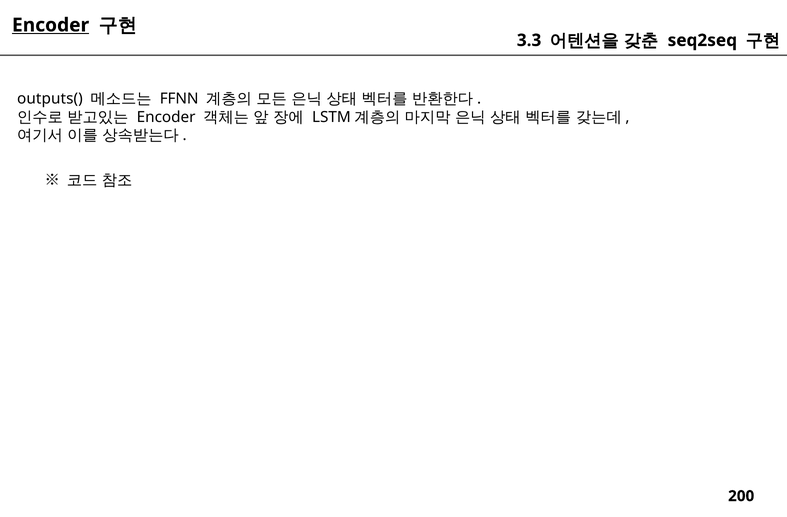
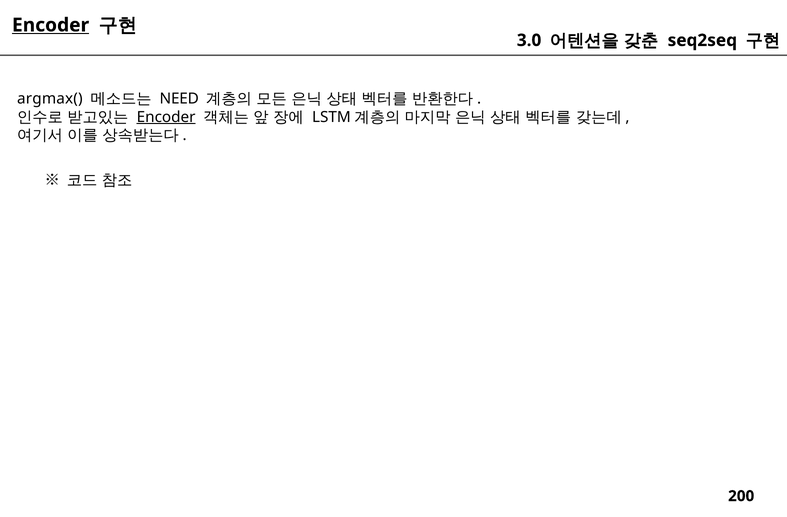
3.3: 3.3 -> 3.0 (529, 40)
outputs(: outputs( -> argmax( (50, 99)
FFNN: FFNN -> NEED (179, 99)
Encoder underline: none -> present (166, 117)
